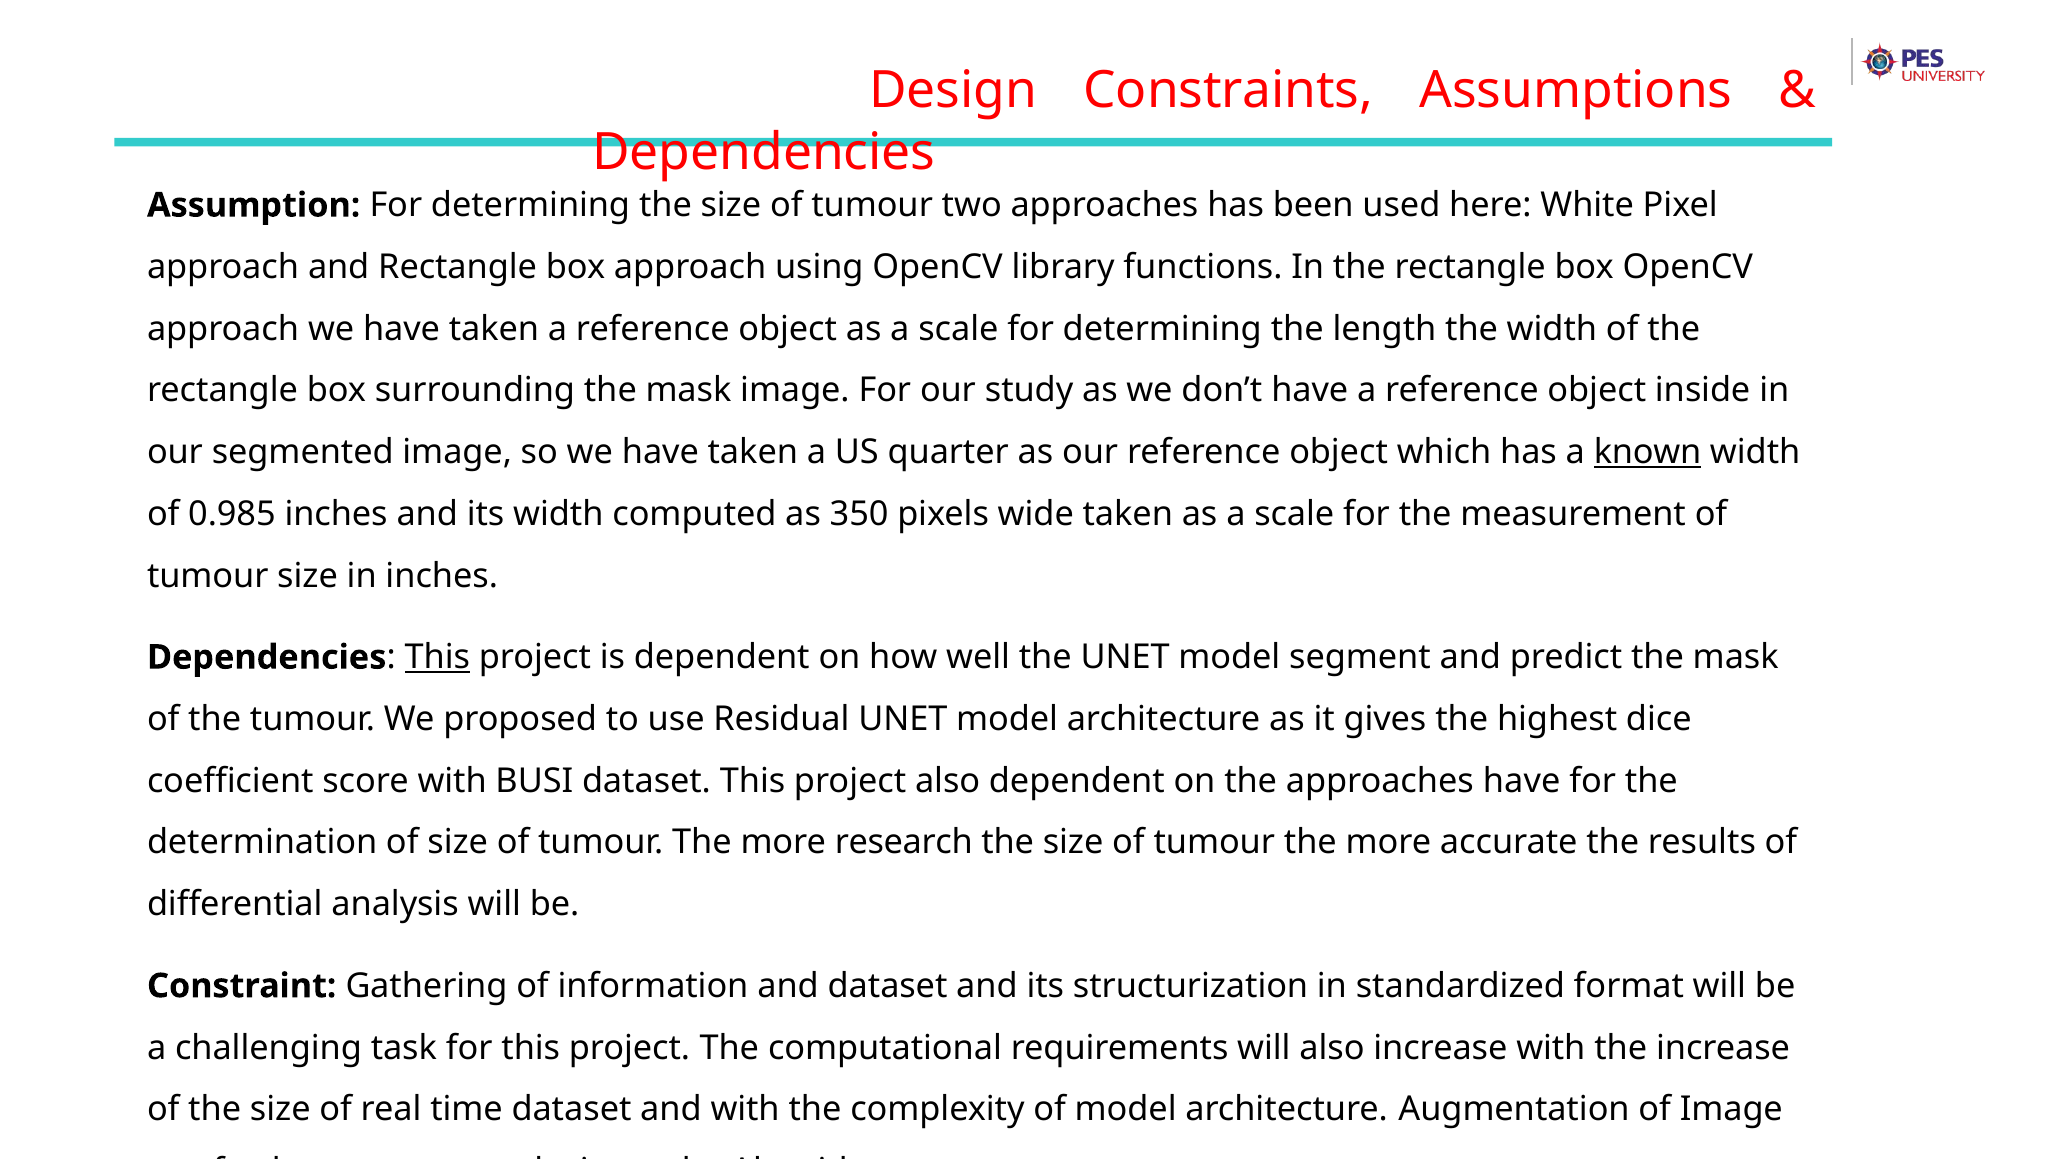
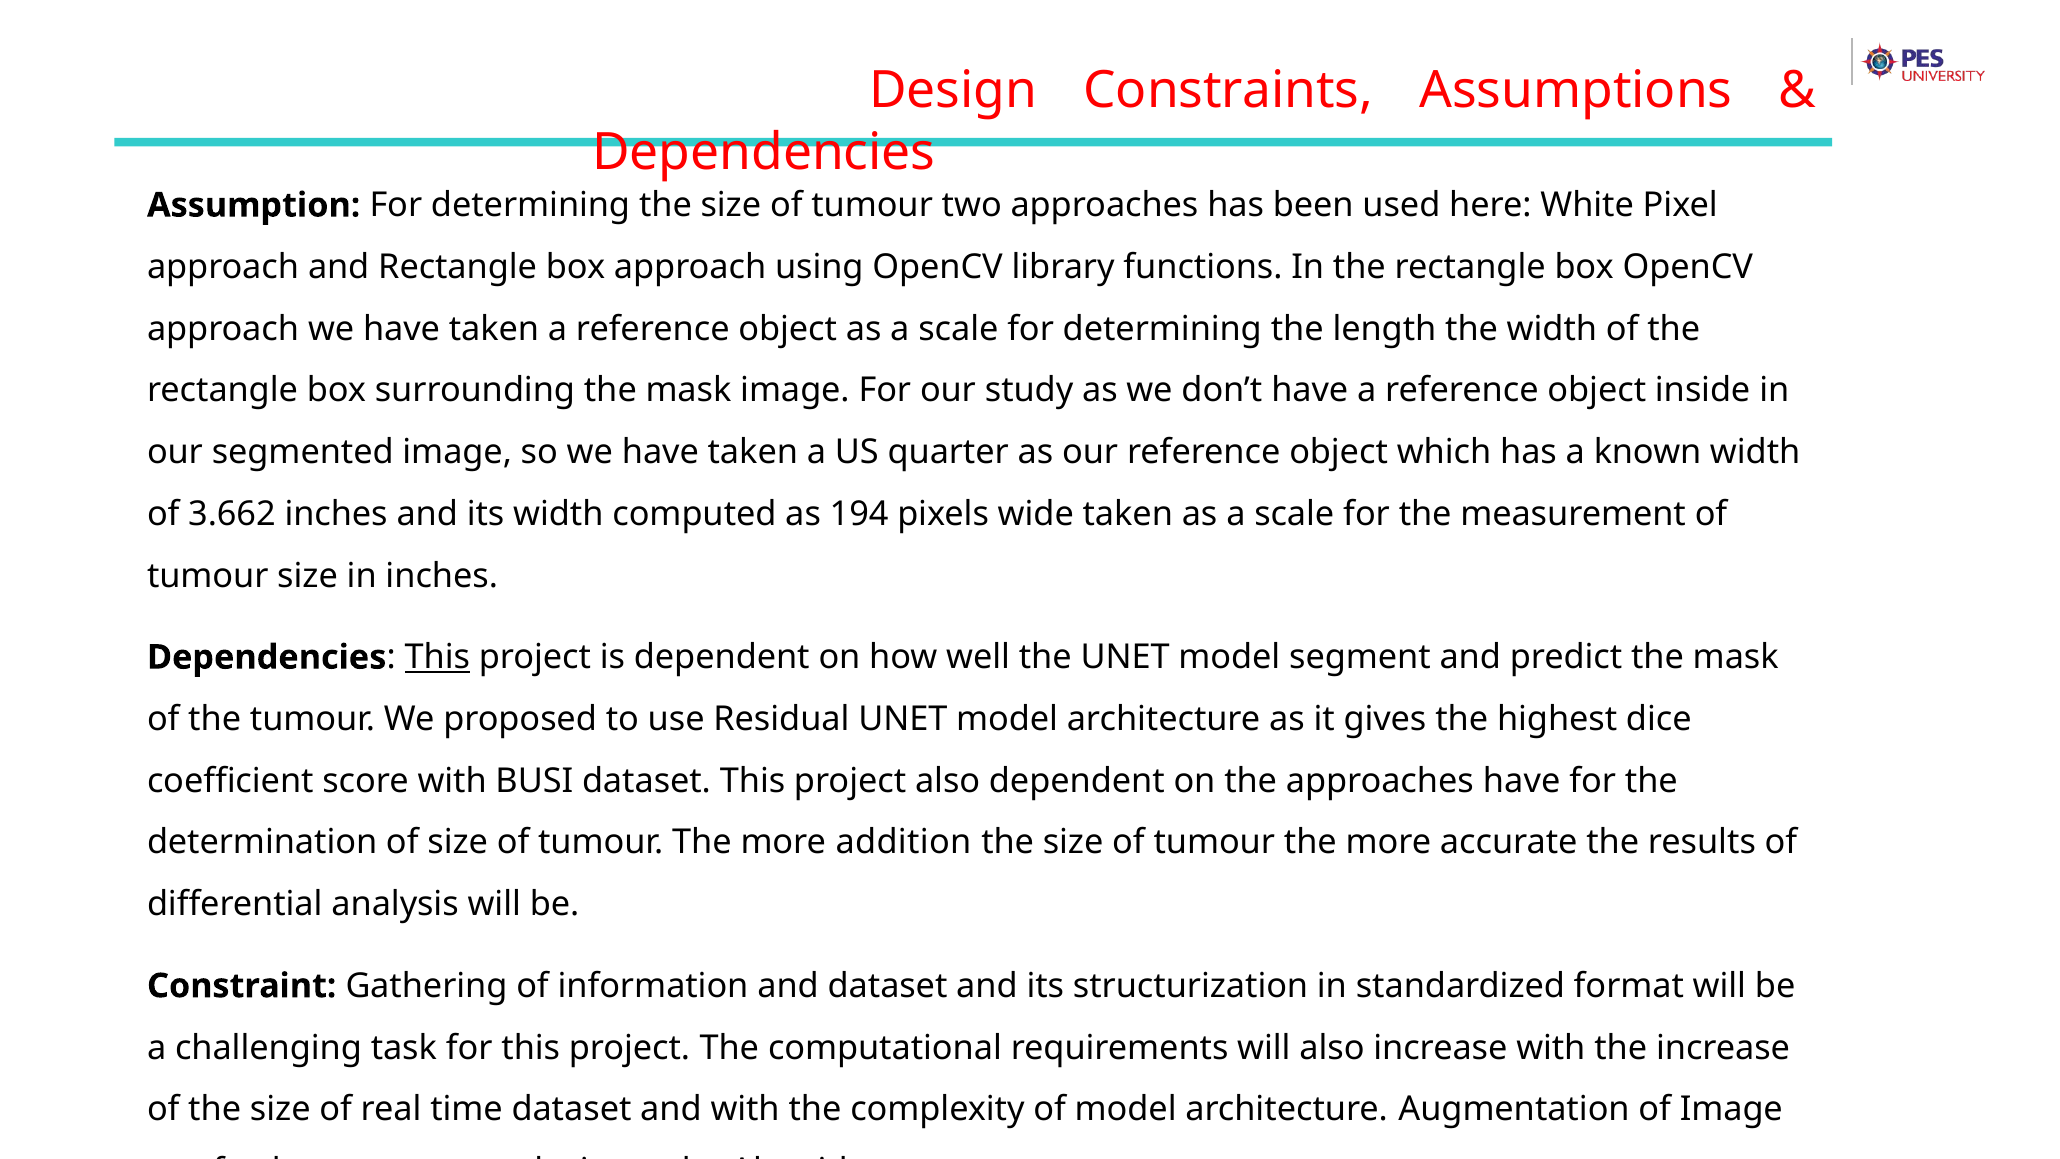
known underline: present -> none (1648, 452)
0.985: 0.985 -> 3.662 (232, 514)
350: 350 -> 194 (859, 514)
research: research -> addition (903, 842)
